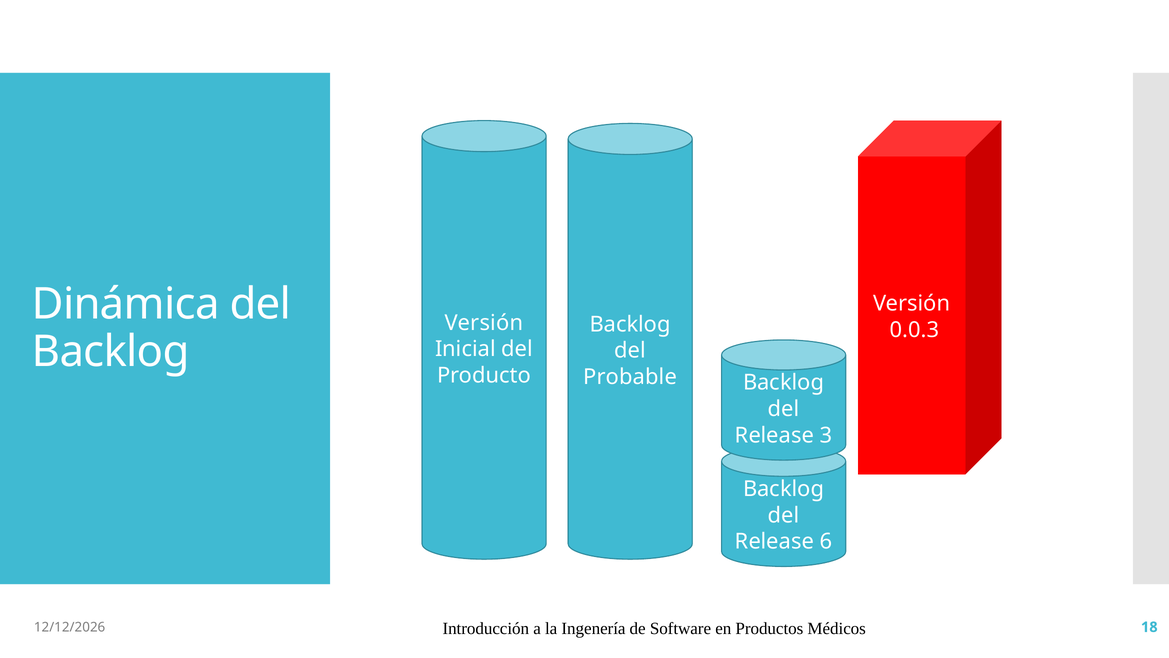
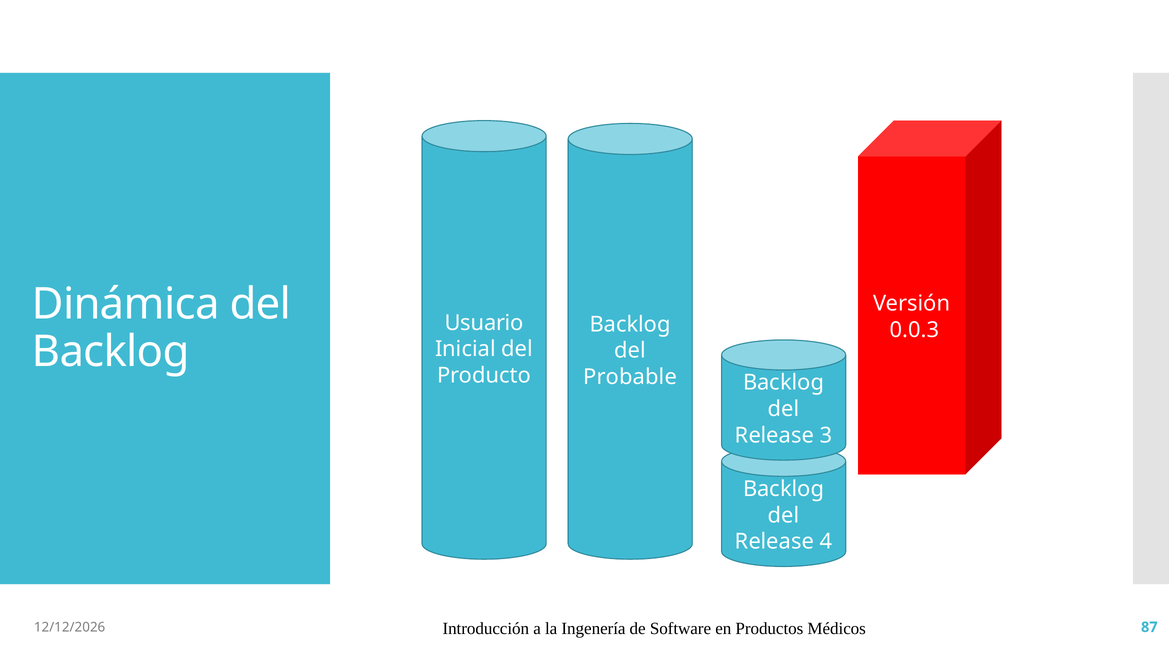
Versión: Versión -> Usuario (484, 323)
6: 6 -> 4 (826, 541)
18: 18 -> 87 (1149, 627)
